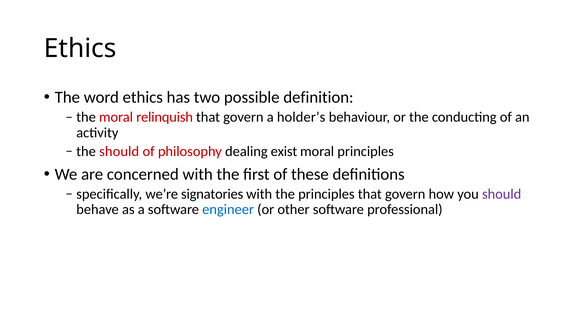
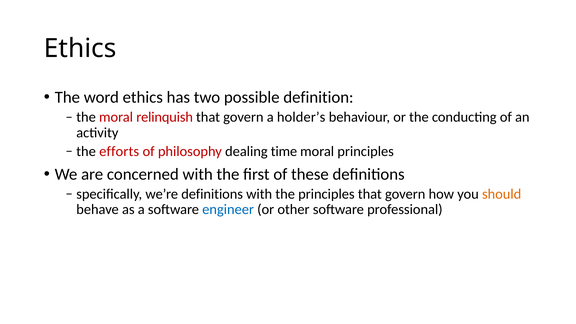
the should: should -> efforts (119, 151)
exist: exist -> time (284, 151)
we’re signatories: signatories -> definitions (212, 194)
should colour: purple -> orange (502, 194)
